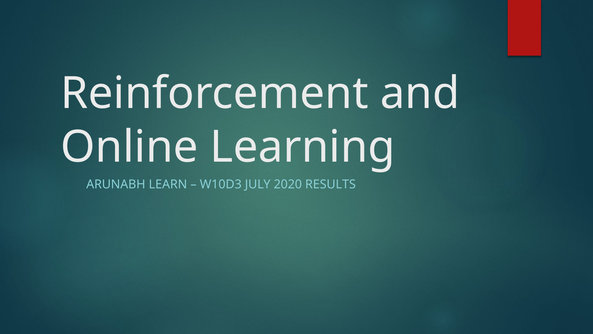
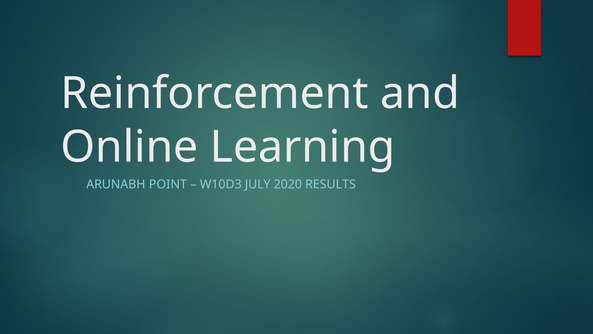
LEARN: LEARN -> POINT (168, 184)
